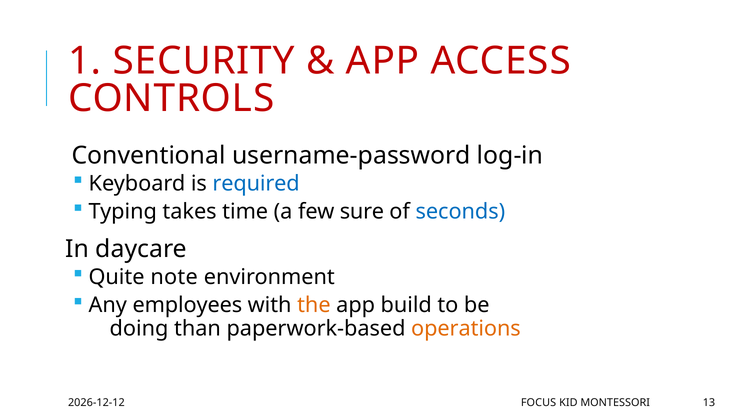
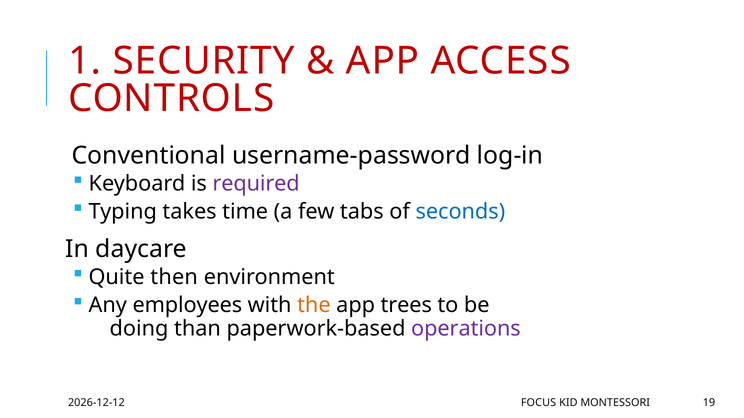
required colour: blue -> purple (256, 184)
sure: sure -> tabs (362, 212)
note: note -> then (174, 278)
build: build -> trees (406, 306)
operations colour: orange -> purple (466, 329)
13: 13 -> 19 (709, 403)
